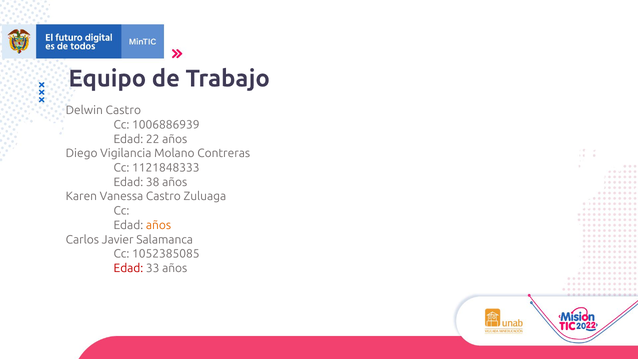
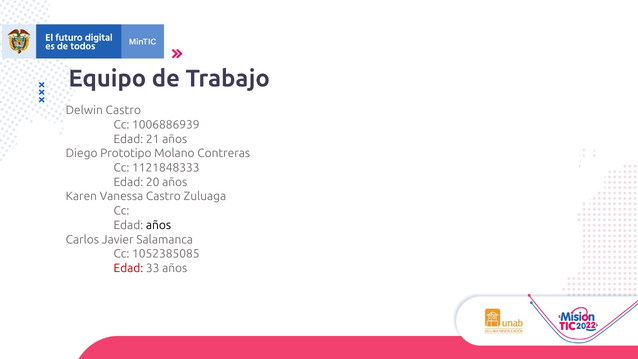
22: 22 -> 21 (153, 139)
Vigilancia: Vigilancia -> Prototipo (126, 153)
38: 38 -> 20 (153, 182)
años colour: orange -> black (158, 225)
